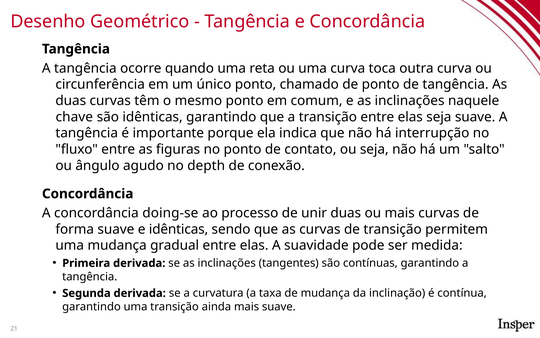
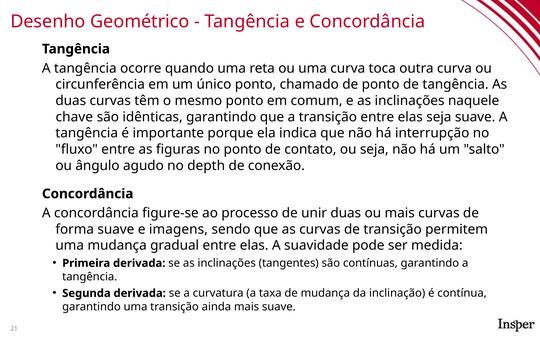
doing-se: doing-se -> figure-se (170, 213)
e idênticas: idênticas -> imagens (178, 229)
